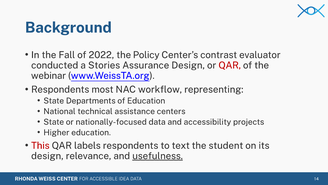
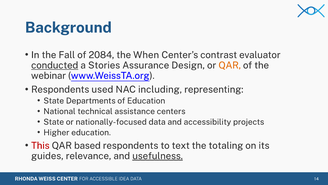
2022: 2022 -> 2084 (101, 55)
Policy: Policy -> When (146, 55)
conducted underline: none -> present (55, 65)
QAR colour: red -> orange (230, 65)
most: most -> used (102, 89)
workflow: workflow -> including (160, 89)
labels: labels -> based (87, 145)
student: student -> totaling (226, 145)
design: design -> guides (47, 156)
